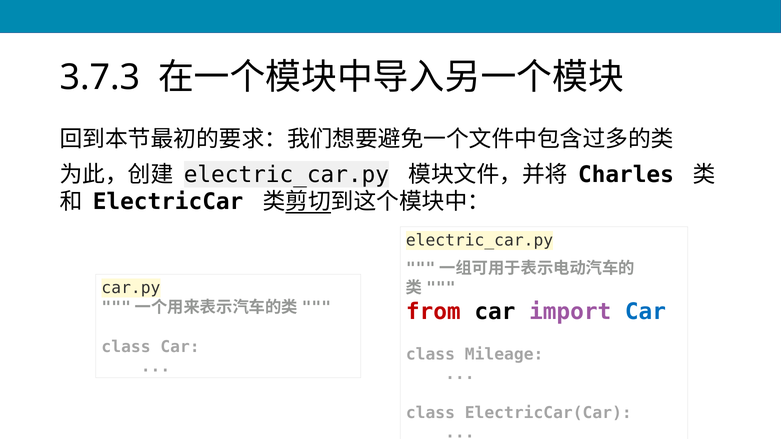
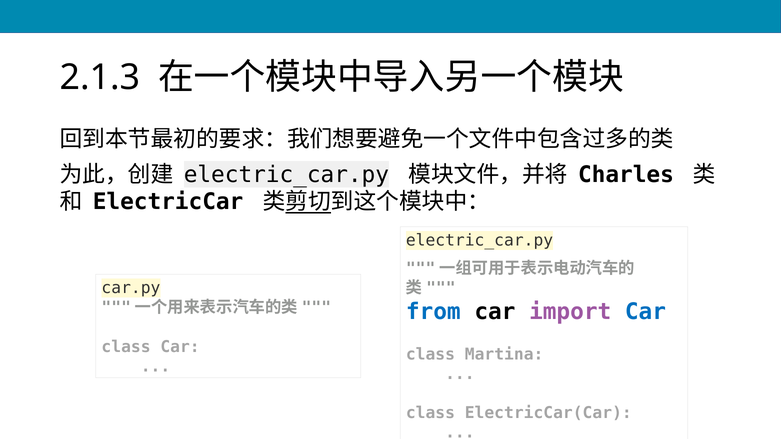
3.7.3: 3.7.3 -> 2.1.3 (100, 77)
from colour: red -> blue (433, 312)
Mileage: Mileage -> Martina (504, 354)
